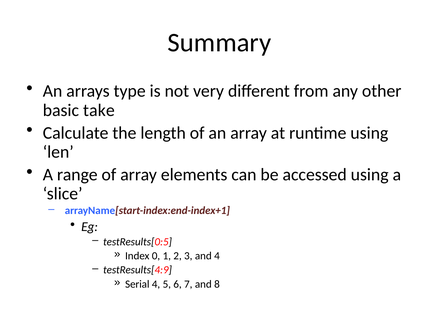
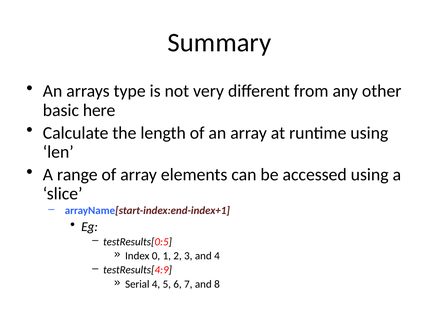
take: take -> here (99, 110)
